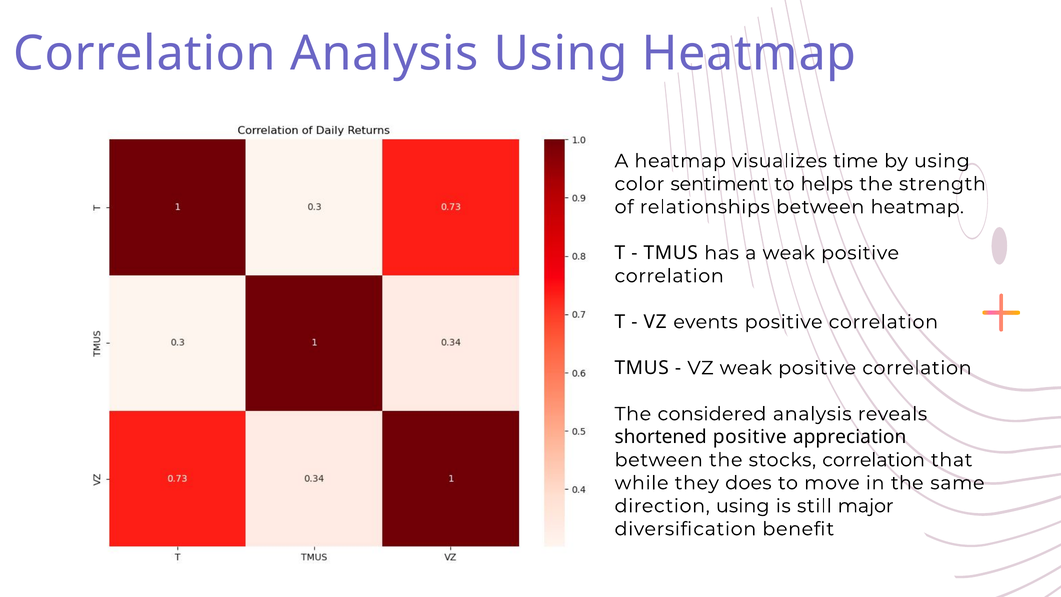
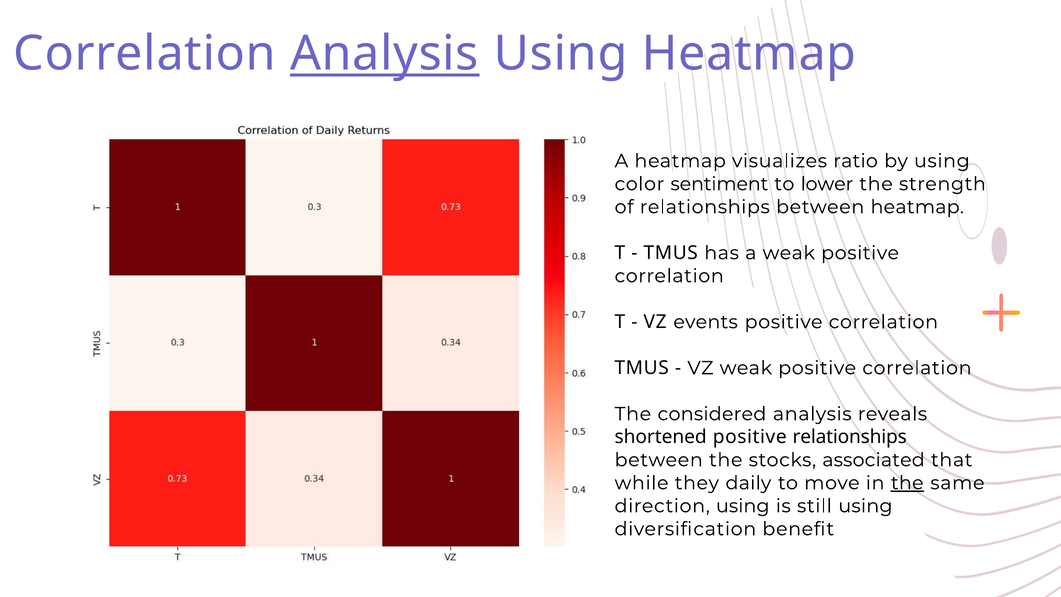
Analysis underline: none -> present (385, 54)
time: time -> ratio (856, 161)
helps: helps -> lower (827, 184)
positive appreciation: appreciation -> relationships (850, 437)
stocks correlation: correlation -> associated (873, 460)
does: does -> daily (748, 483)
the underline: none -> present (907, 483)
still major: major -> using (865, 506)
